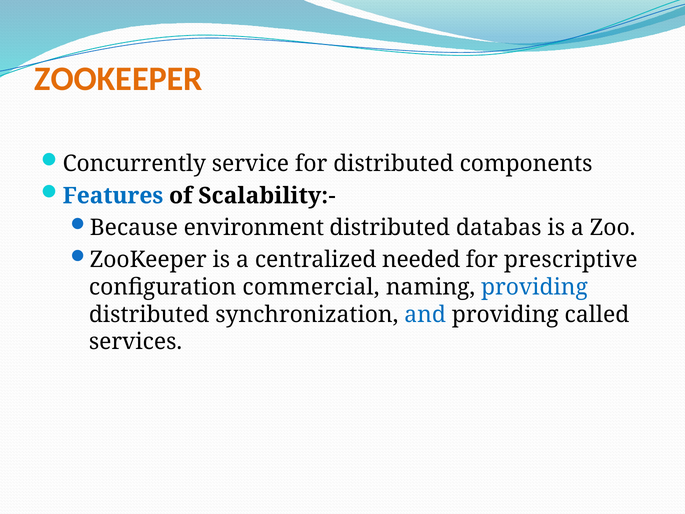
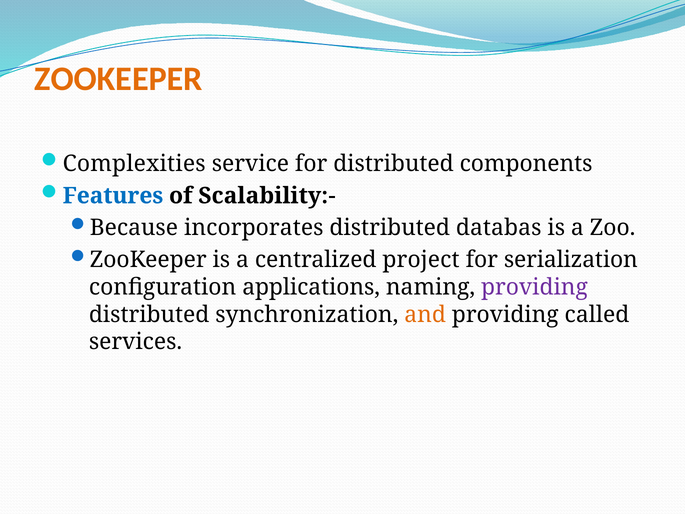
Concurrently: Concurrently -> Complexities (134, 164)
environment: environment -> incorporates (254, 228)
needed: needed -> project (421, 260)
prescriptive: prescriptive -> serialization (571, 260)
commercial: commercial -> applications (311, 287)
providing colour: blue -> purple (534, 287)
and colour: blue -> orange (425, 314)
